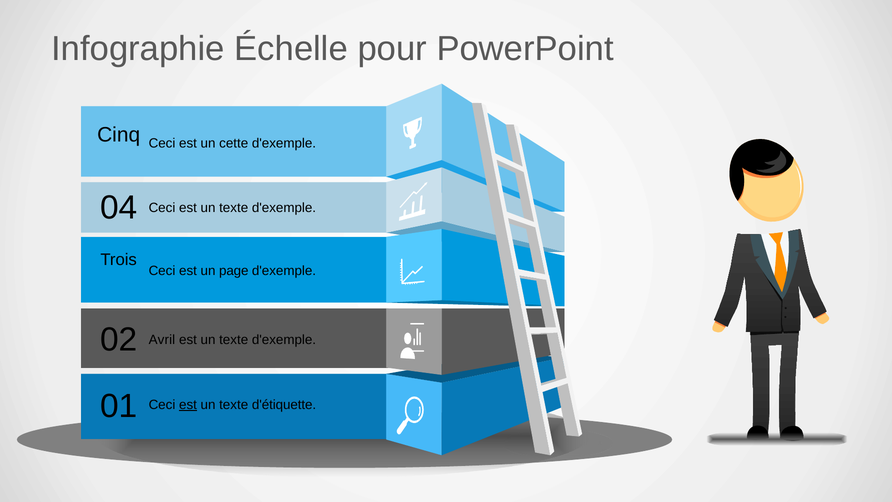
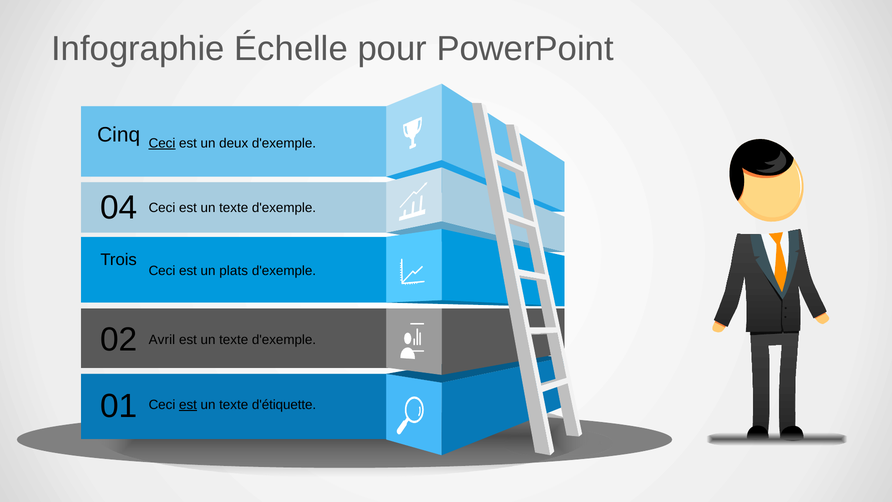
Ceci underline: none -> present (162, 143)
cette: cette -> deux (234, 143)
page: page -> plats (234, 271)
